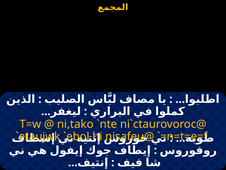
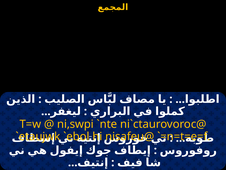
ni,tako: ni,tako -> ni,swpi (75, 124)
